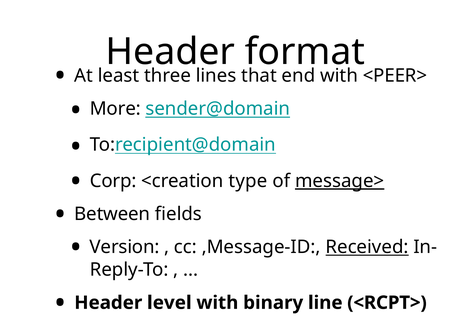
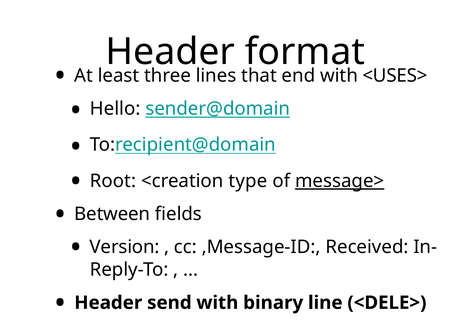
<PEER>: <PEER> -> <USES> (395, 76)
More: More -> Hello (115, 109)
Corp: Corp -> Root (113, 181)
Received underline: present -> none (367, 247)
level: level -> send (169, 303)
<RCPT>: <RCPT> -> <DELE> (387, 303)
